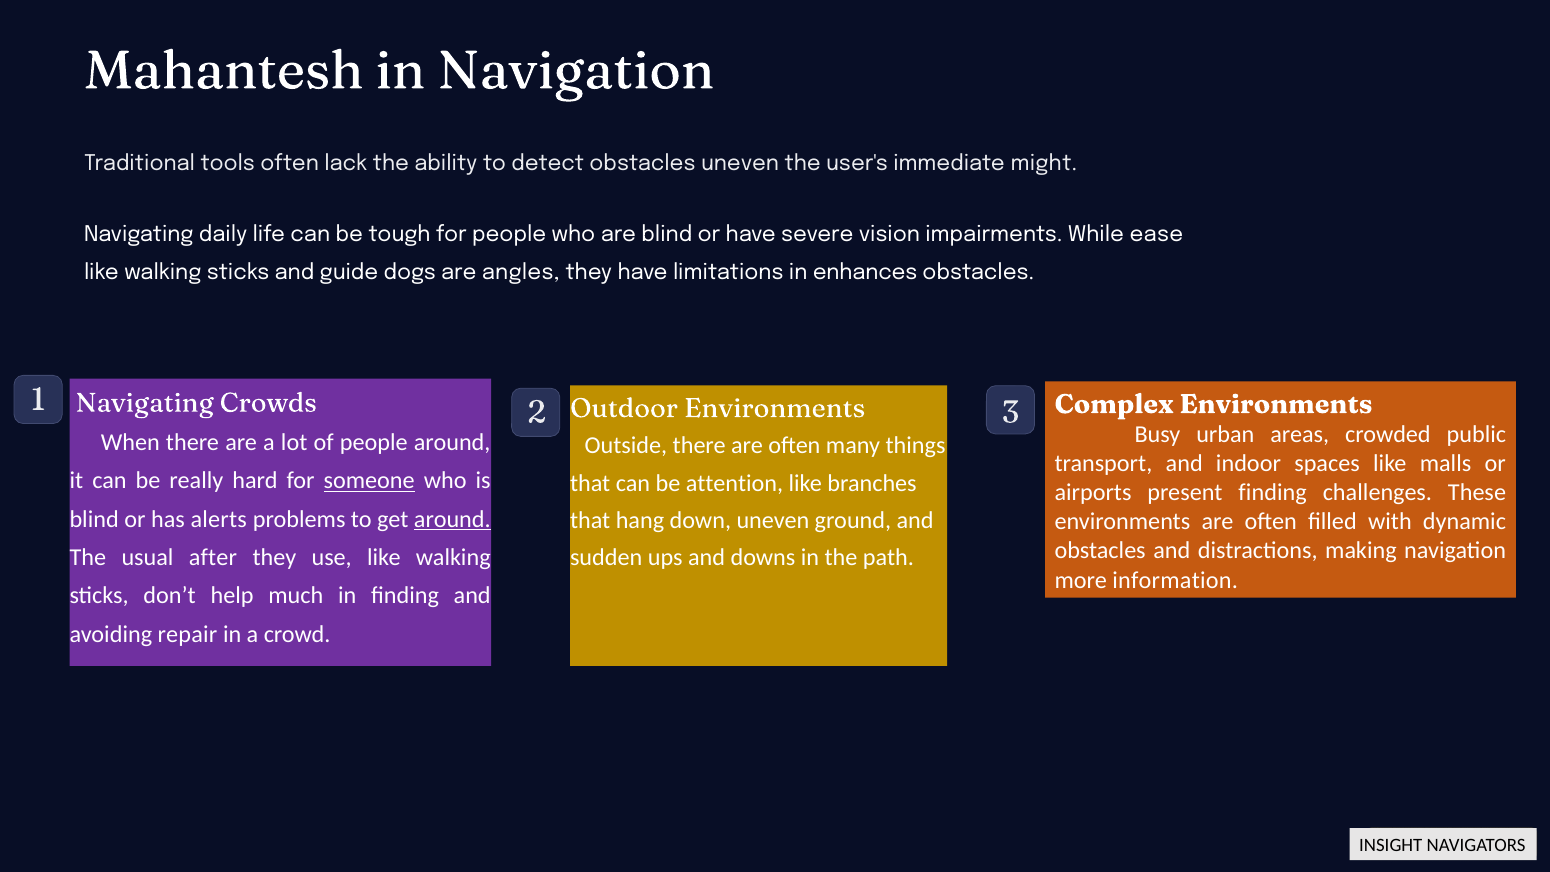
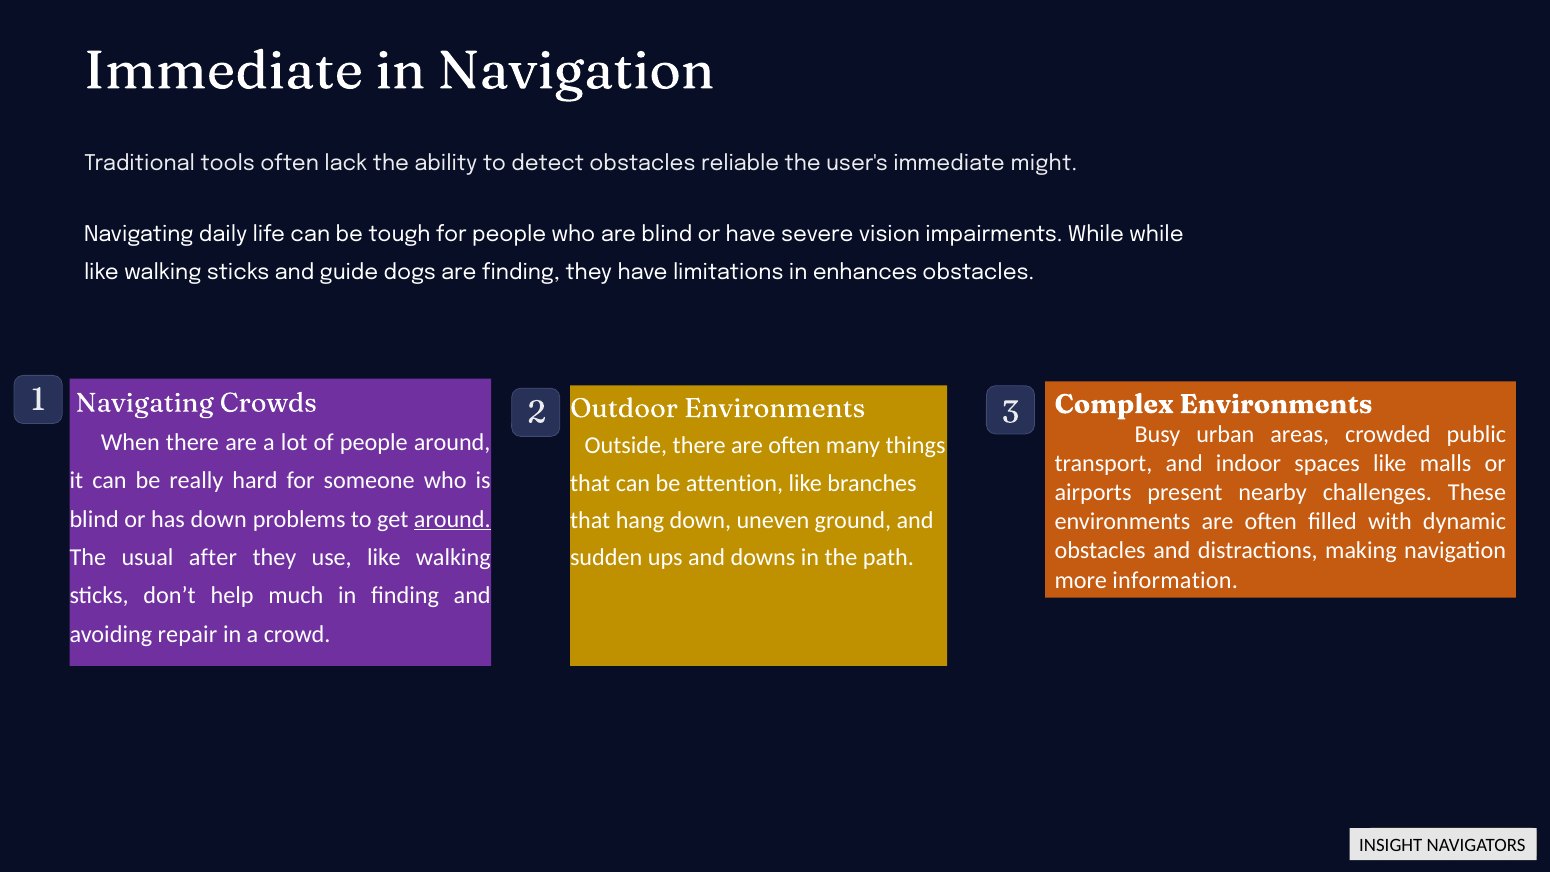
Mahantesh: Mahantesh -> Immediate (224, 71)
obstacles uneven: uneven -> reliable (740, 163)
While ease: ease -> while (1156, 234)
are angles: angles -> finding (521, 273)
someone underline: present -> none (369, 481)
present finding: finding -> nearby (1273, 493)
has alerts: alerts -> down (219, 519)
